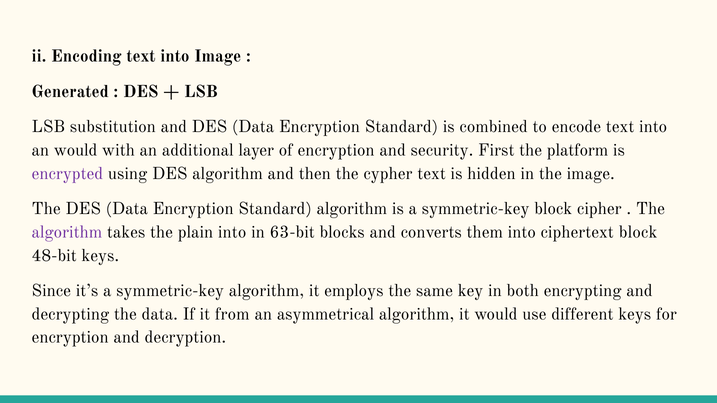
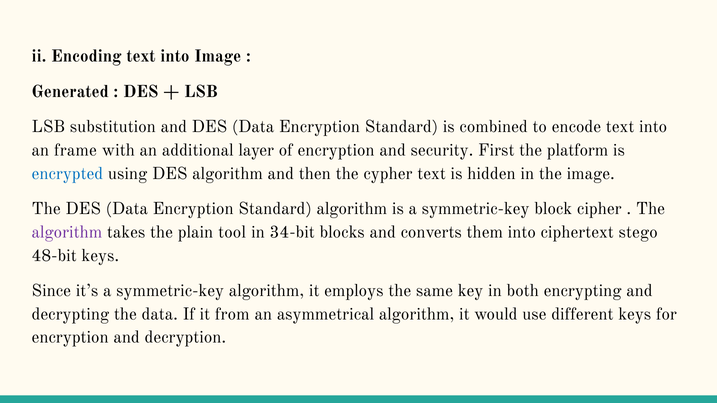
an would: would -> frame (75, 150)
encrypted colour: purple -> blue (67, 174)
plain into: into -> tool (232, 232)
63-bit: 63-bit -> 34-bit (292, 232)
ciphertext block: block -> stego (638, 232)
